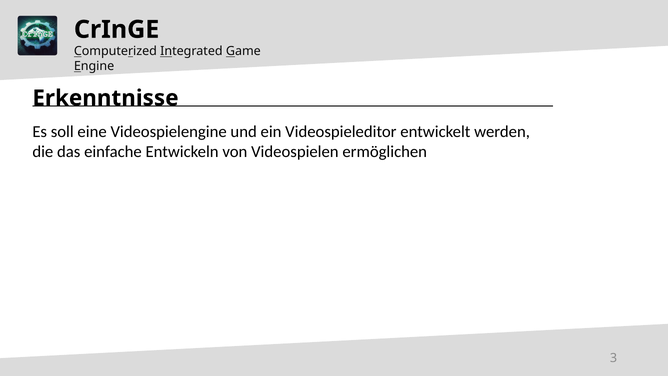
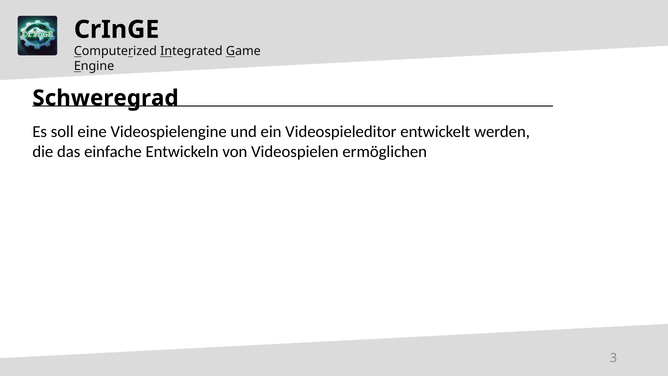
Erkenntnisse: Erkenntnisse -> Schweregrad (105, 98)
